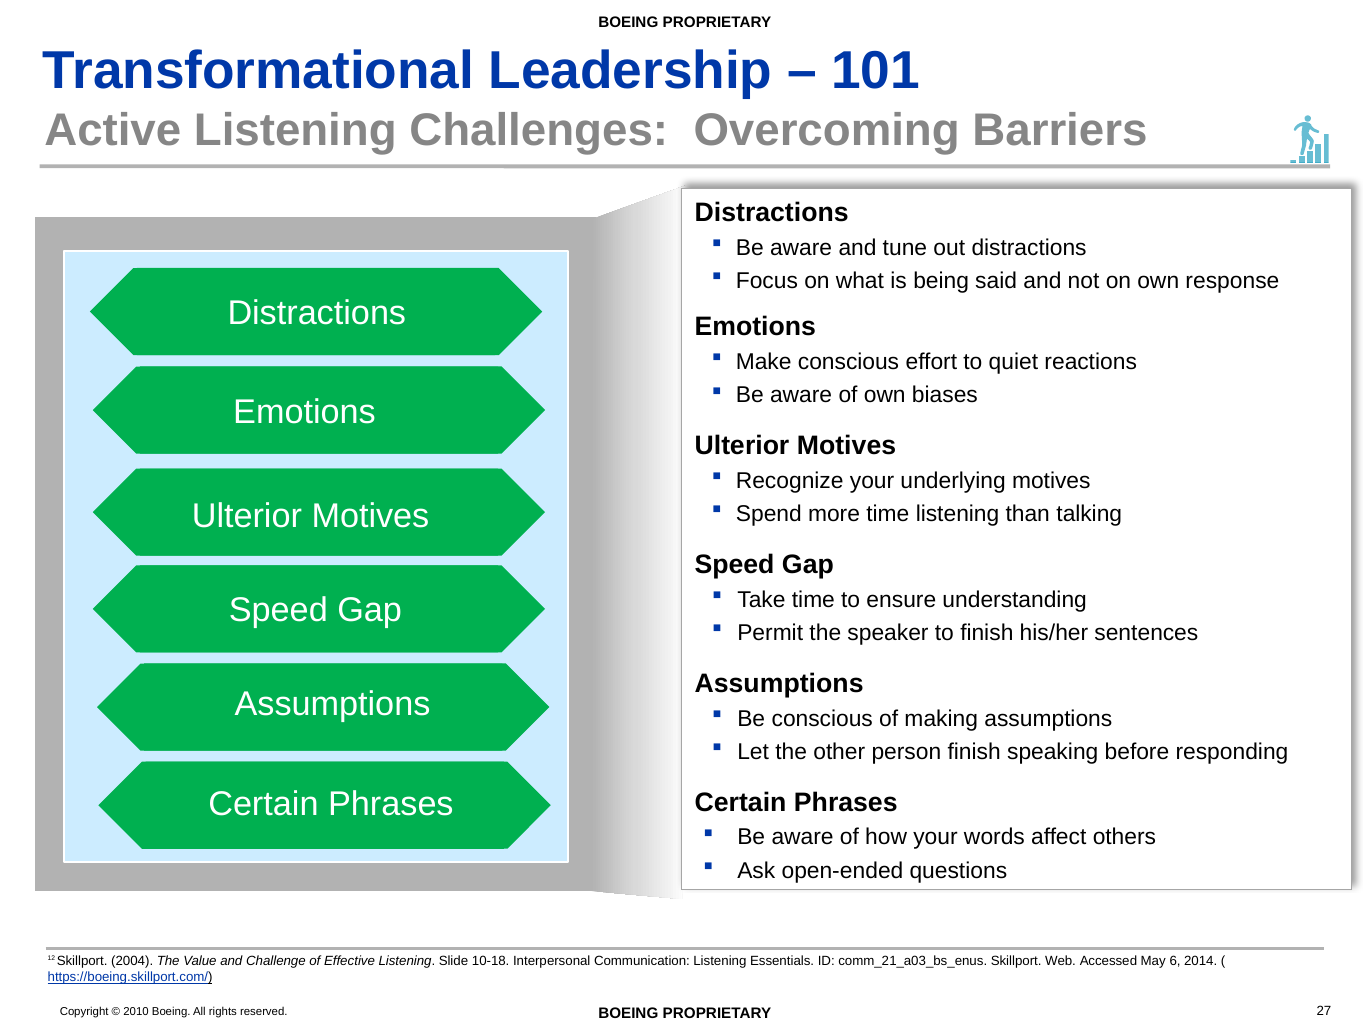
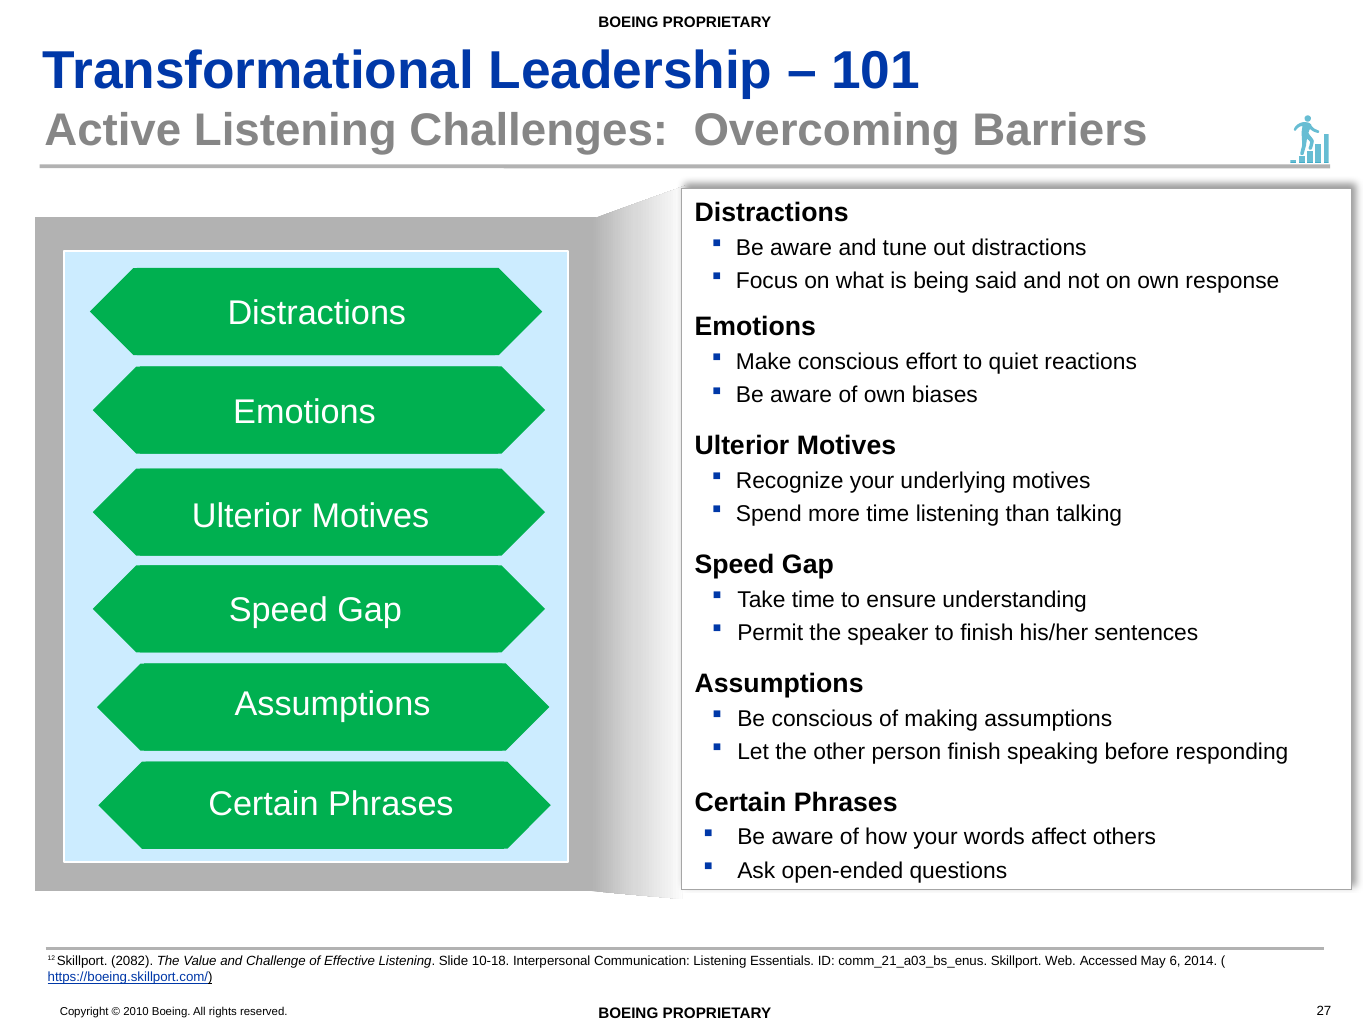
2004: 2004 -> 2082 (132, 961)
